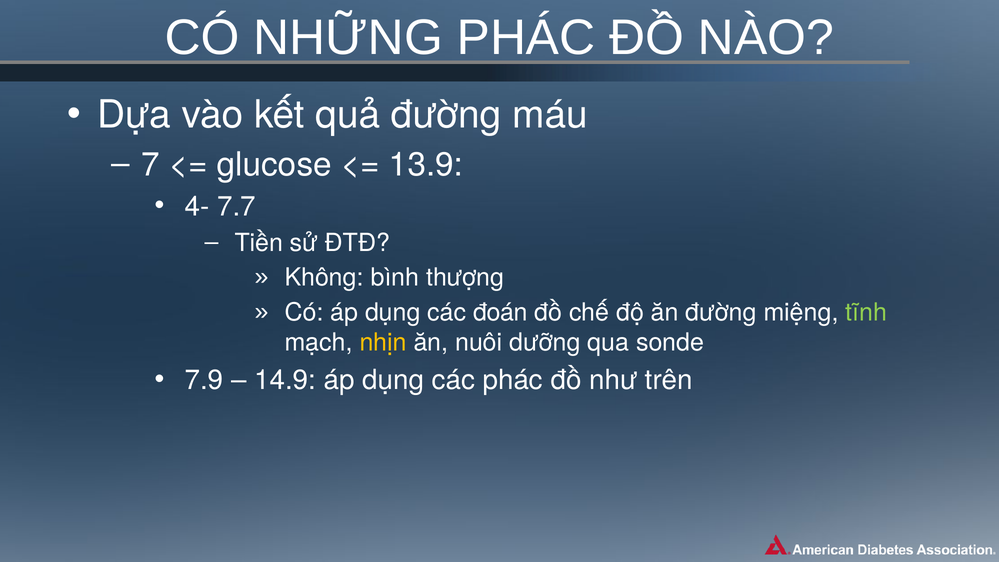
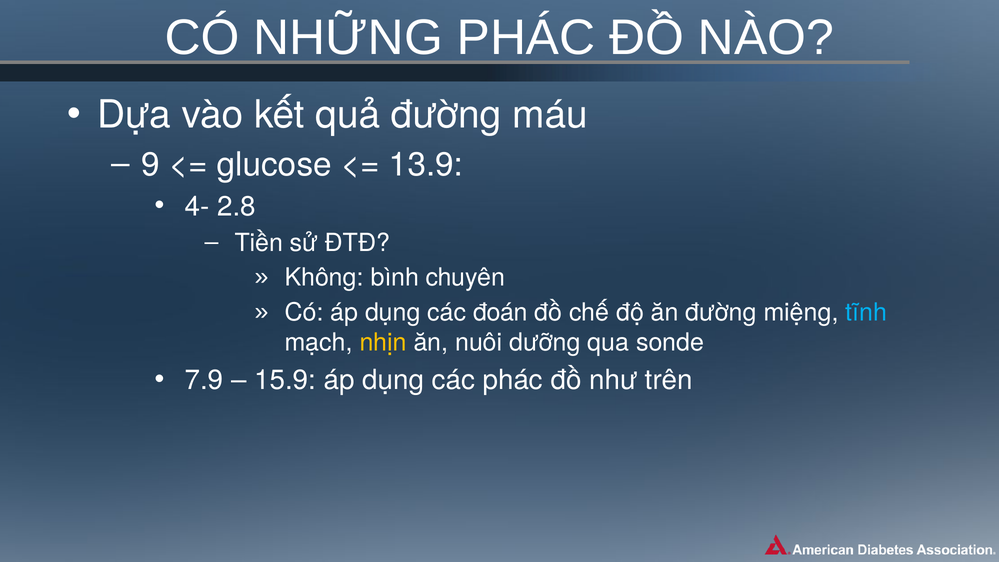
7: 7 -> 9 (150, 165)
7.7: 7.7 -> 2.8 (236, 206)
thượng: thượng -> chuyên (465, 278)
tĩnh colour: light green -> light blue (866, 313)
14.9: 14.9 -> 15.9 (285, 380)
